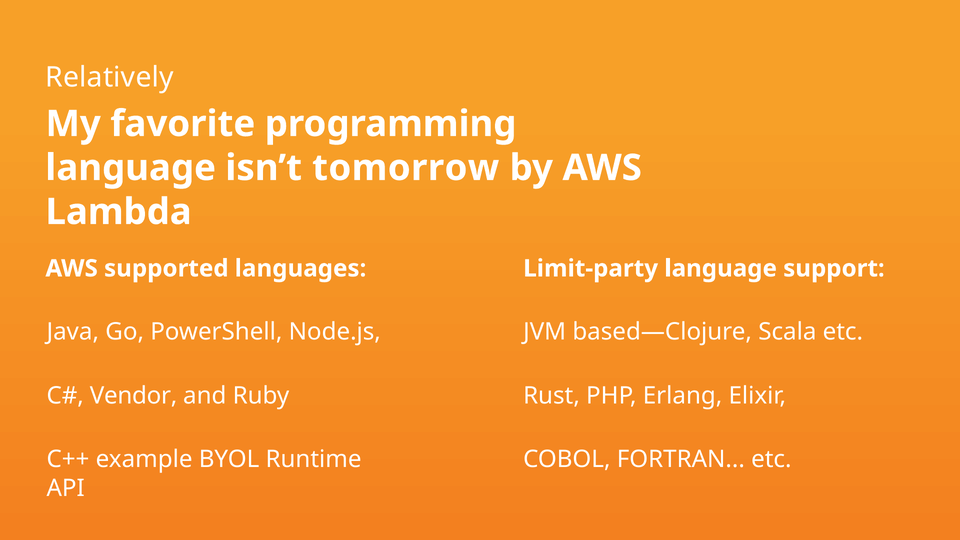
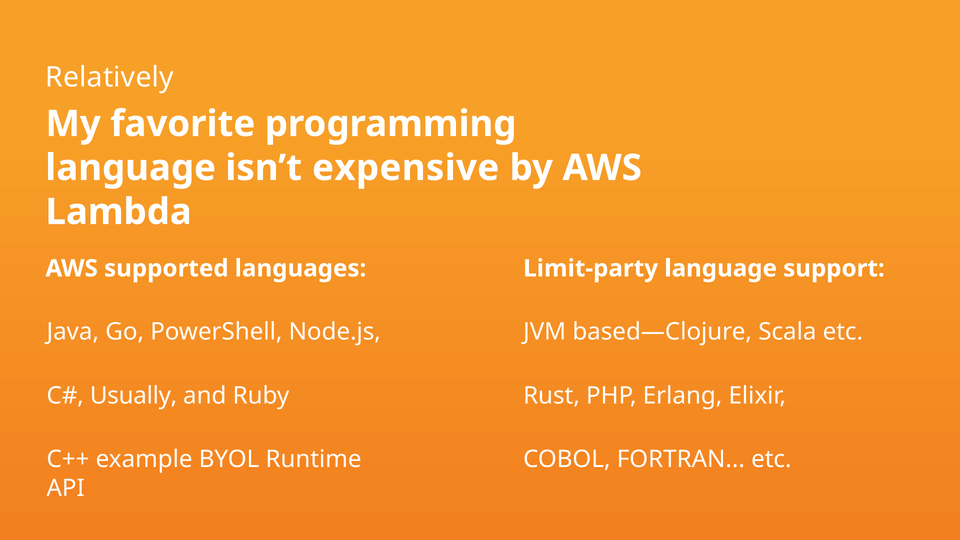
tomorrow: tomorrow -> expensive (406, 168)
Vendor: Vendor -> Usually (134, 396)
